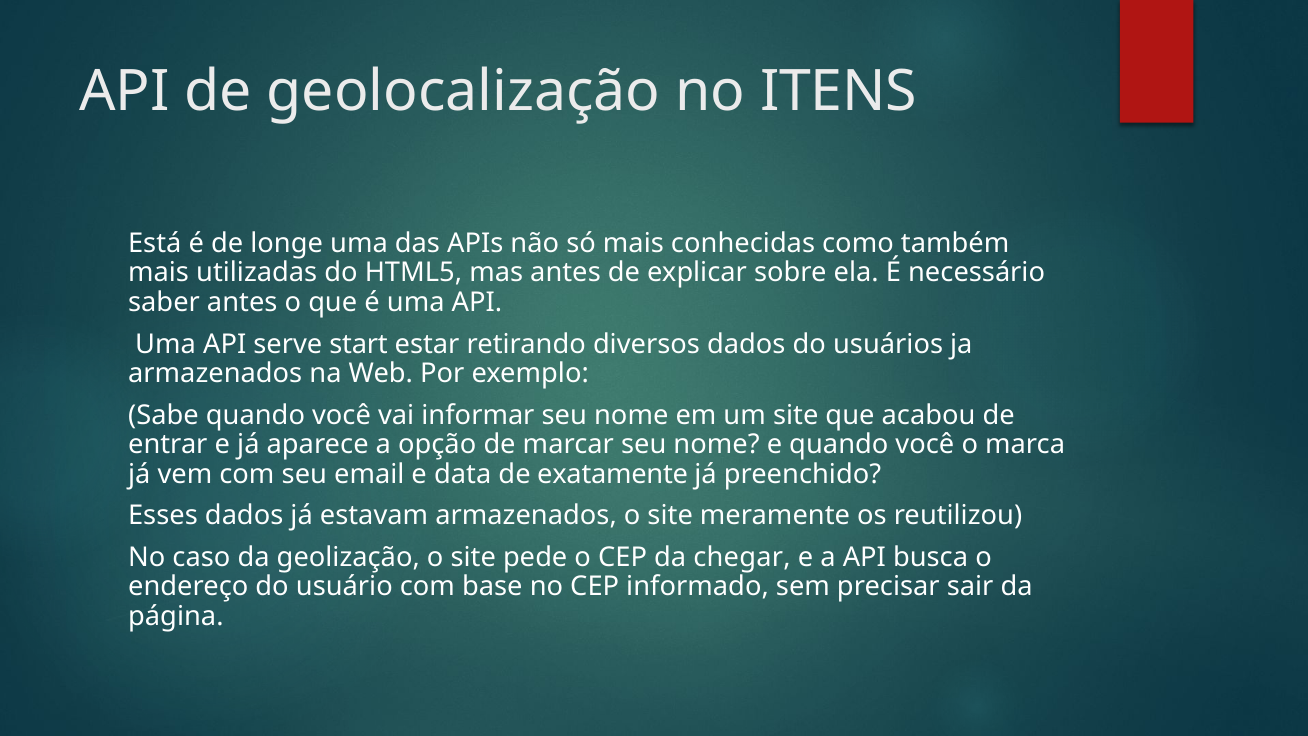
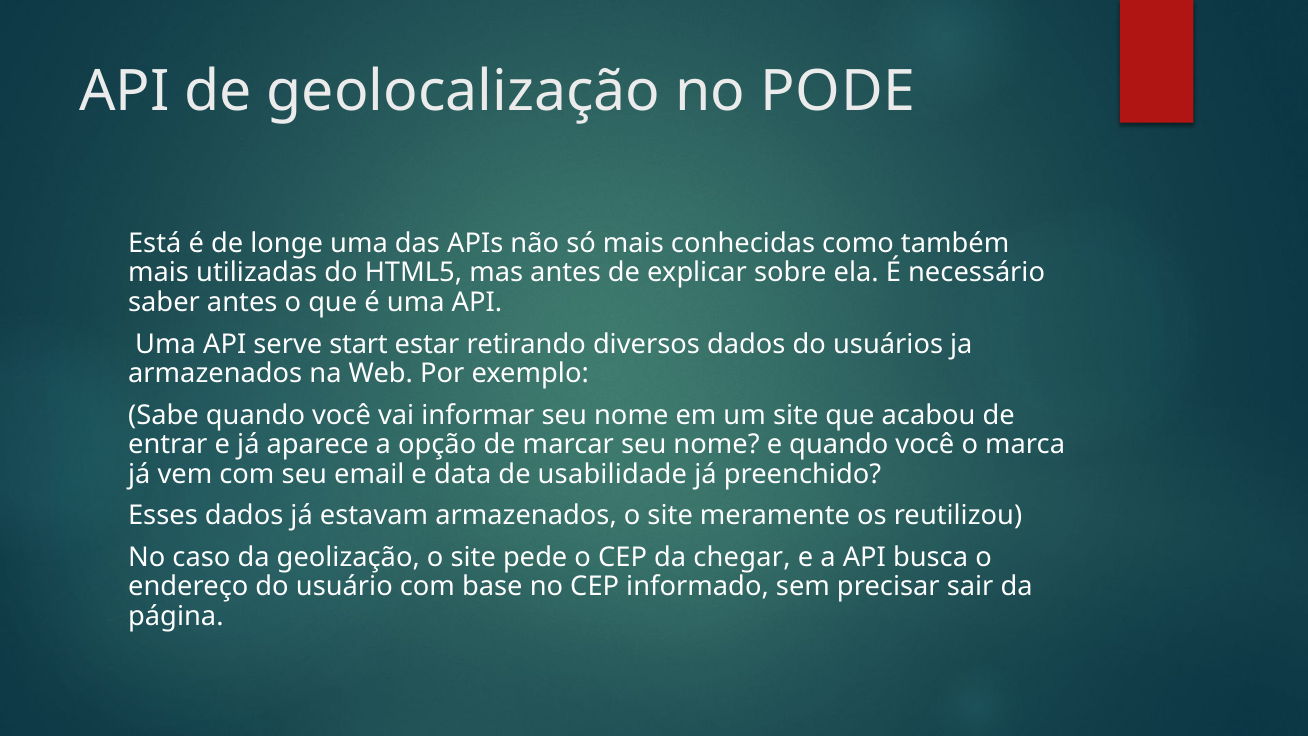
ITENS: ITENS -> PODE (838, 92)
exatamente: exatamente -> usabilidade (612, 474)
